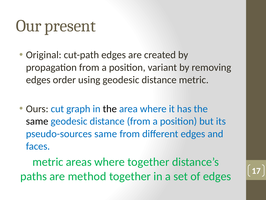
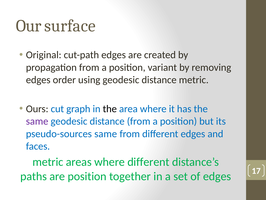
present: present -> surface (70, 26)
same colour: black -> purple (37, 121)
where together: together -> different (148, 162)
are method: method -> position (87, 176)
